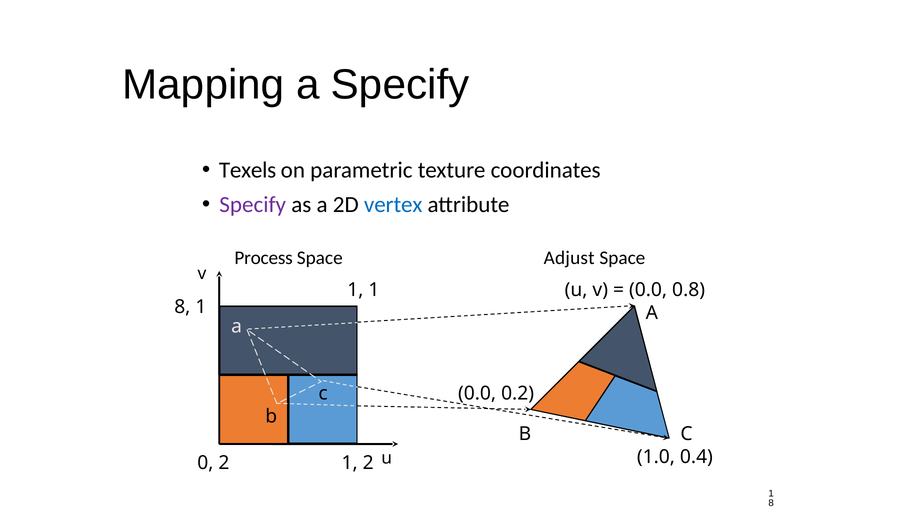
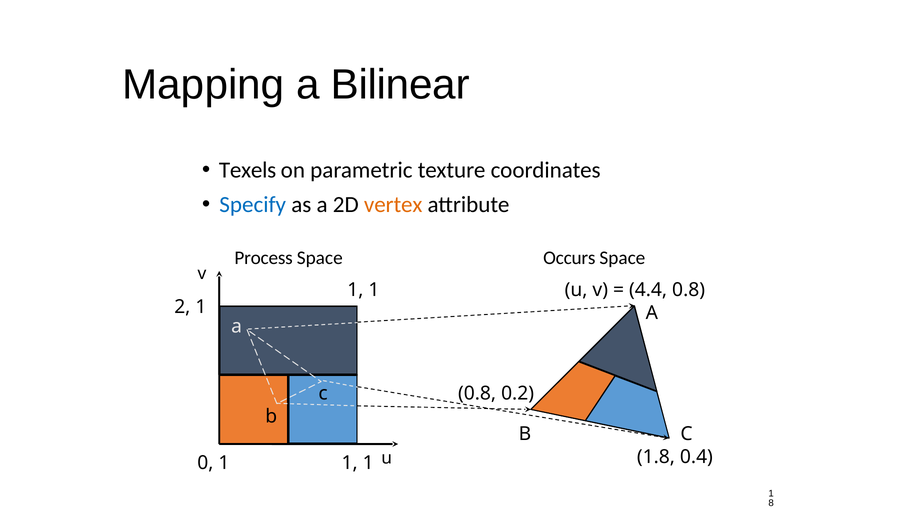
a Specify: Specify -> Bilinear (400, 85)
Specify colour: purple -> blue (253, 205)
vertex colour: blue -> orange (393, 205)
Adjust: Adjust -> Occurs (569, 258)
0.0: 0.0 -> 4.4 (648, 290)
8: 8 -> 2 (182, 307)
0.0: 0.0 -> 0.8 (477, 394)
1.0: 1.0 -> 1.8 (656, 457)
0 2: 2 -> 1 (224, 463)
2: 2 -> 1 (368, 463)
